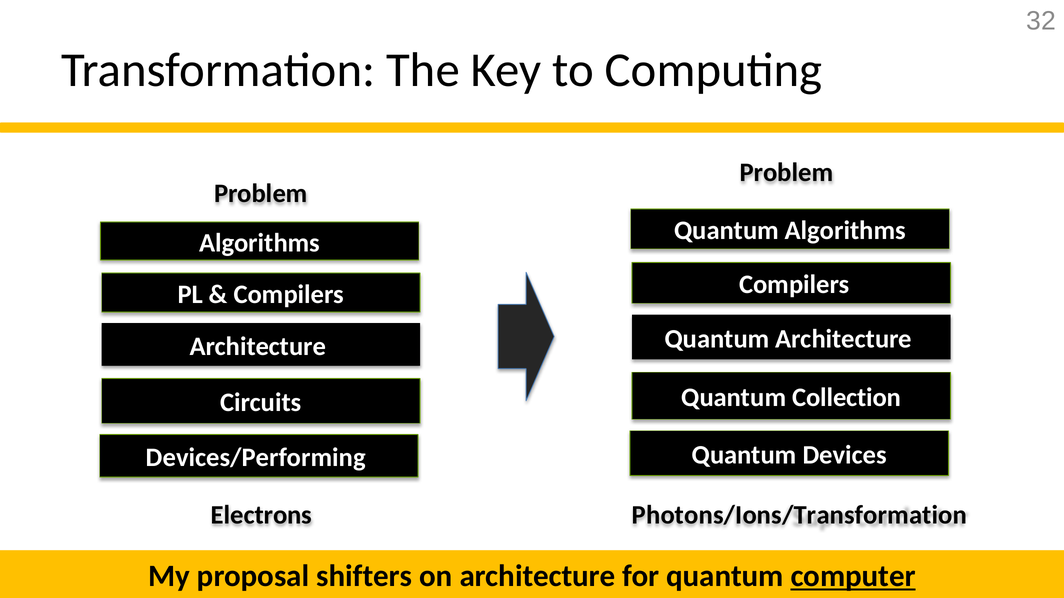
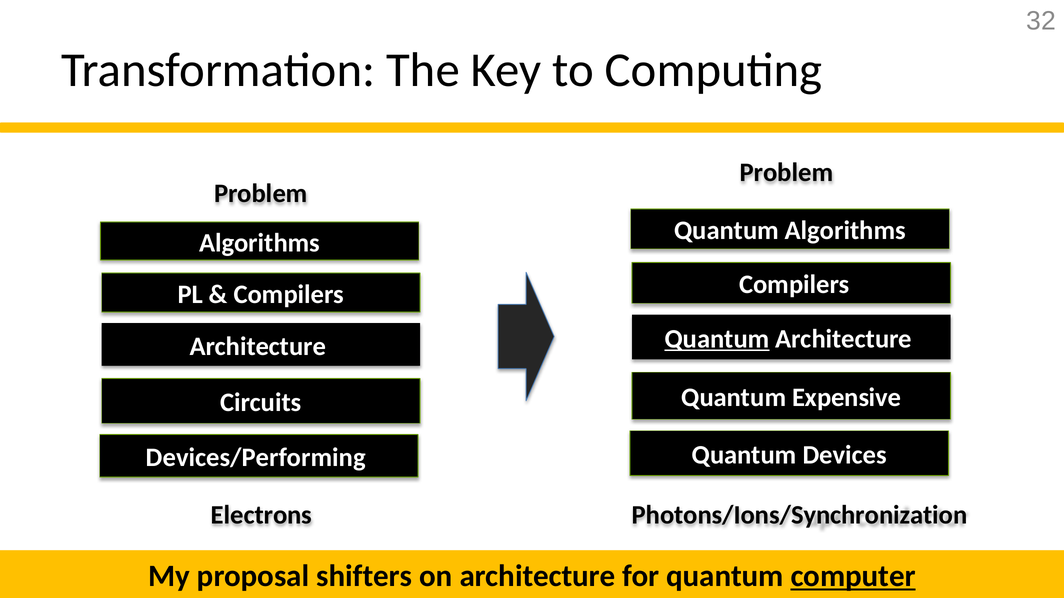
Quantum underline: none -> present (717, 339)
Collection: Collection -> Expensive (847, 398)
Photons/Ions/Transformation: Photons/Ions/Transformation -> Photons/Ions/Synchronization (800, 515)
